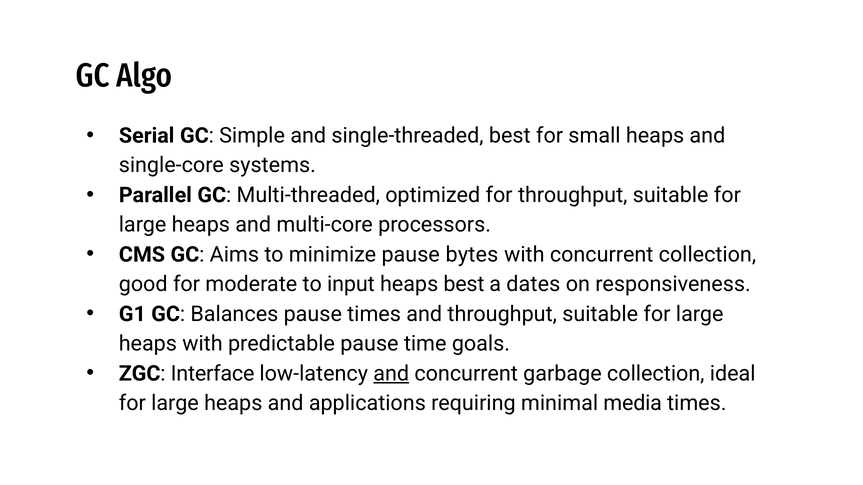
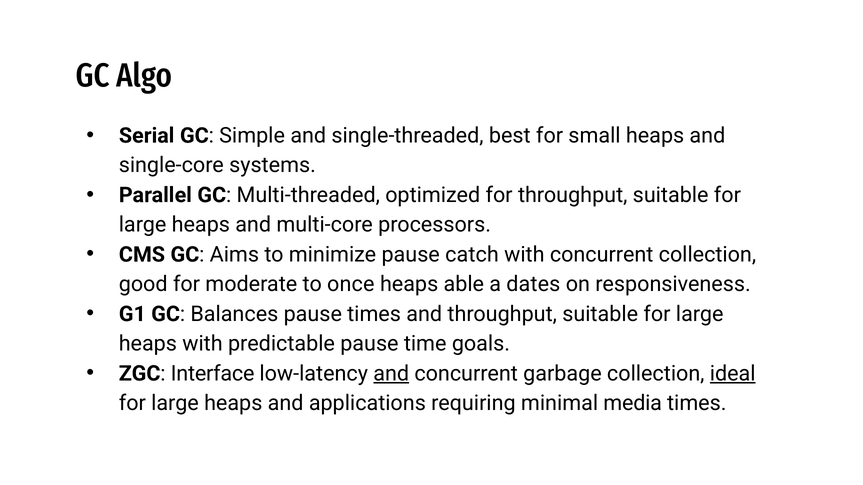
bytes: bytes -> catch (472, 255)
input: input -> once (351, 285)
heaps best: best -> able (464, 285)
ideal underline: none -> present (733, 374)
